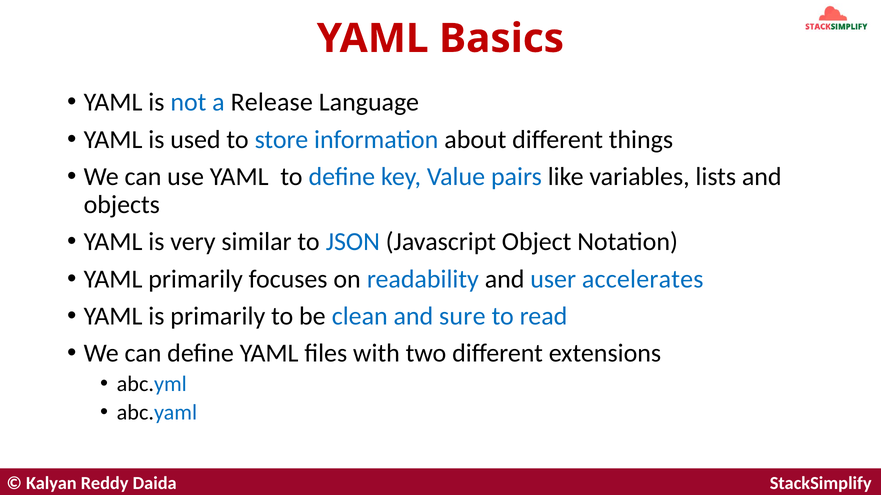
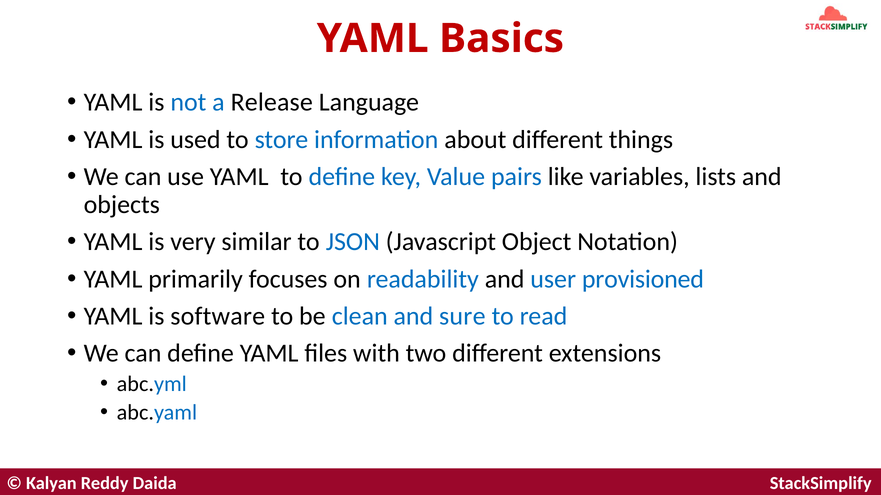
accelerates: accelerates -> provisioned (643, 279)
is primarily: primarily -> software (218, 317)
